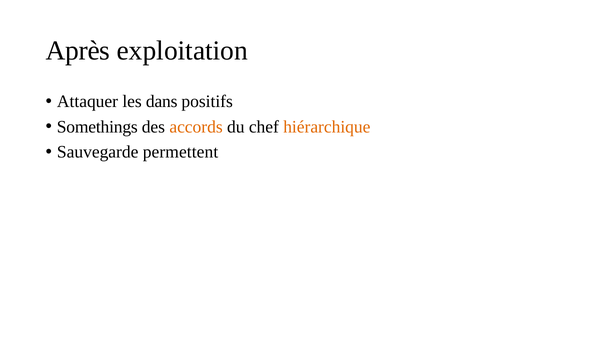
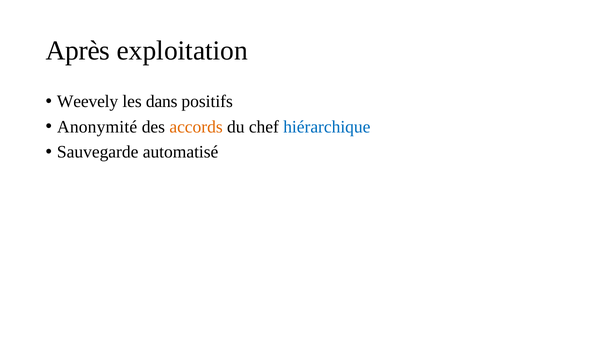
Attaquer: Attaquer -> Weevely (88, 101)
Somethings: Somethings -> Anonymité (97, 127)
hiérarchique colour: orange -> blue (327, 127)
permettent: permettent -> automatisé (181, 152)
